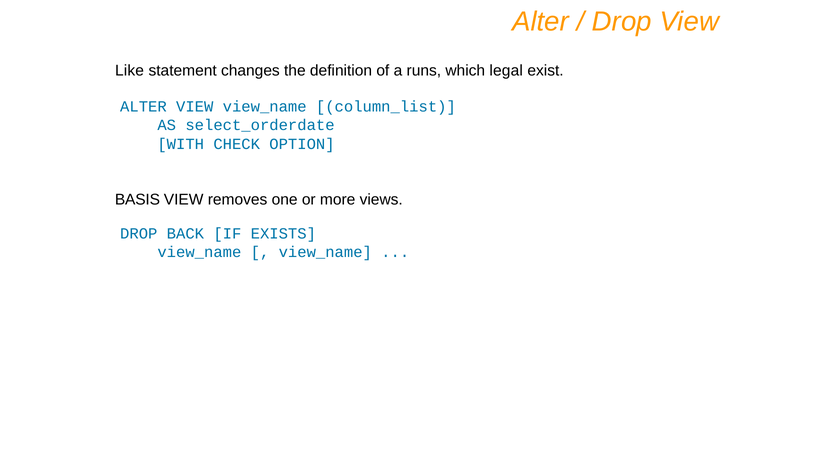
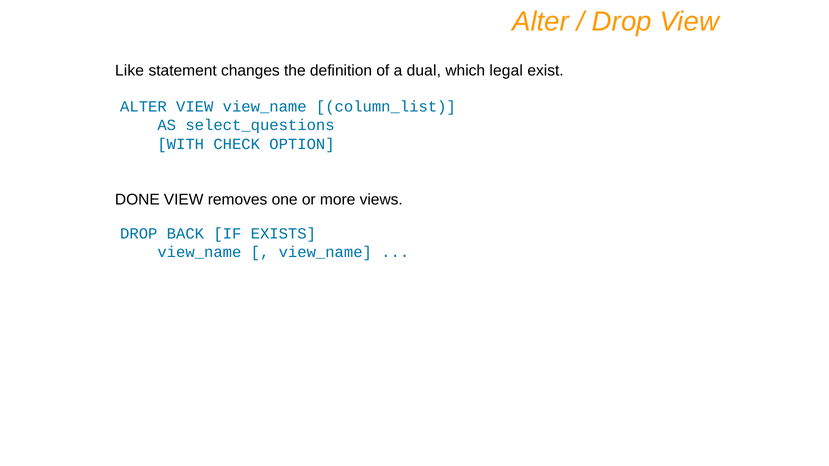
runs: runs -> dual (424, 70)
select_orderdate: select_orderdate -> select_questions (260, 125)
BASIS: BASIS -> DONE (137, 200)
